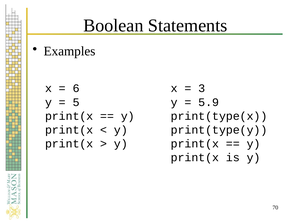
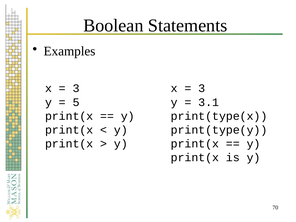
6: 6 -> 3 (76, 88)
5.9: 5.9 -> 3.1 (209, 102)
